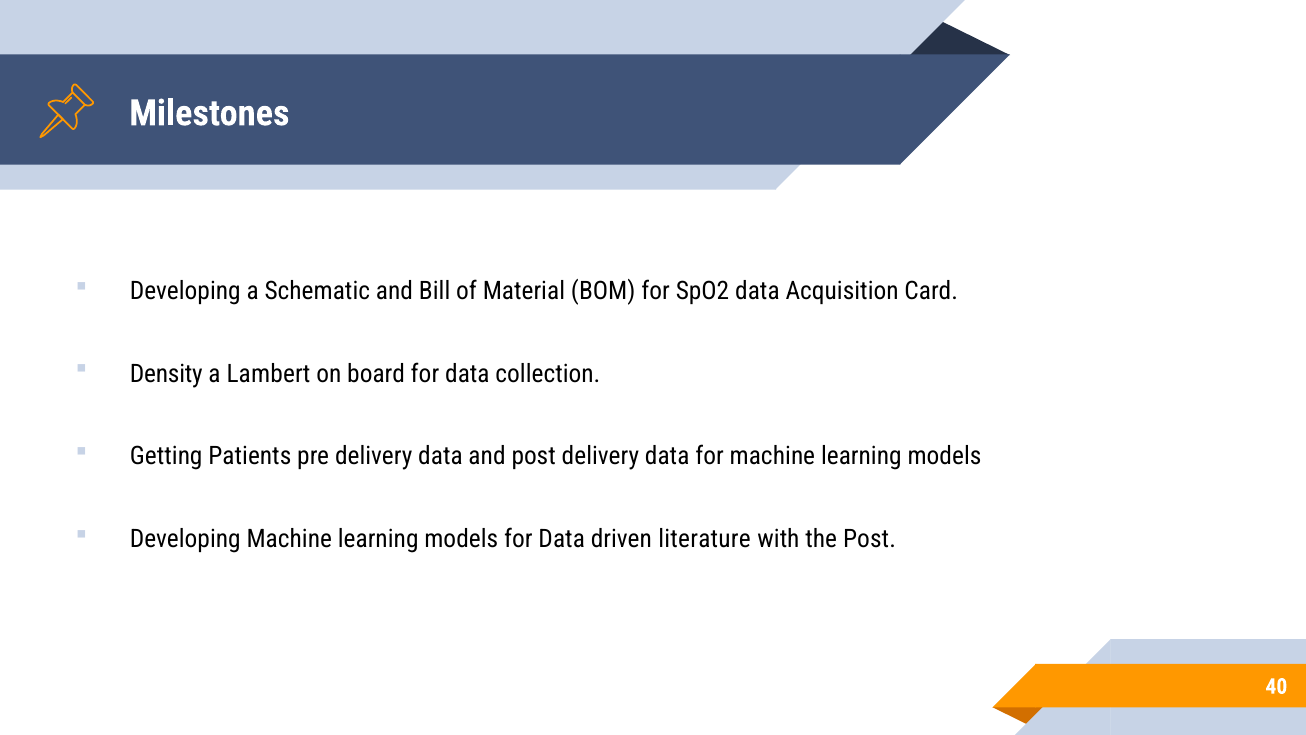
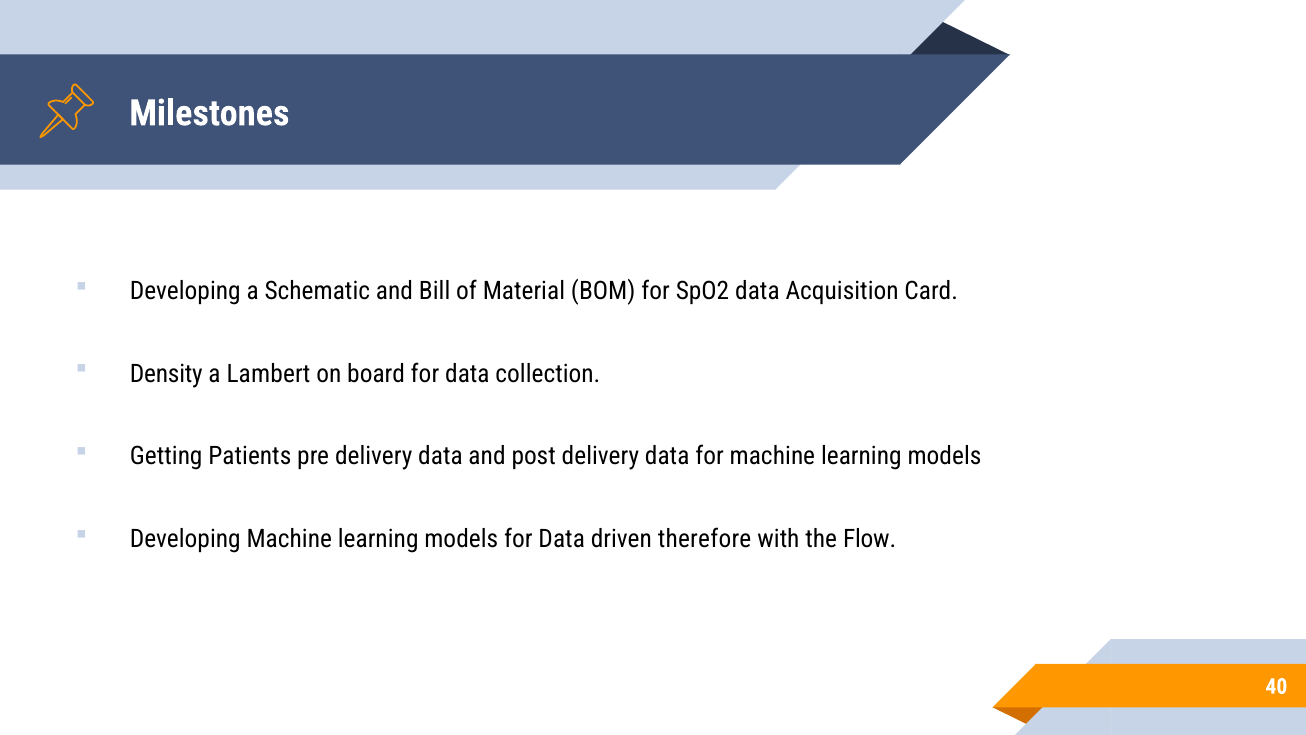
literature: literature -> therefore (705, 539)
the Post: Post -> Flow (870, 539)
